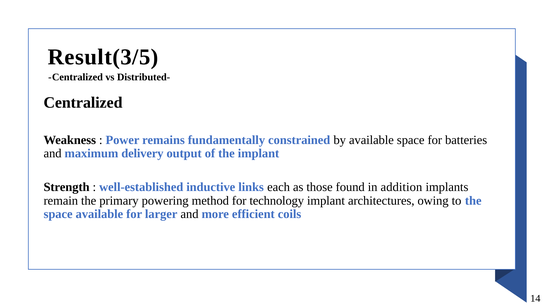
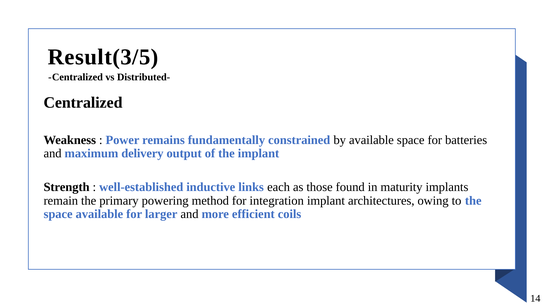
addition: addition -> maturity (402, 187)
technology: technology -> integration (277, 200)
